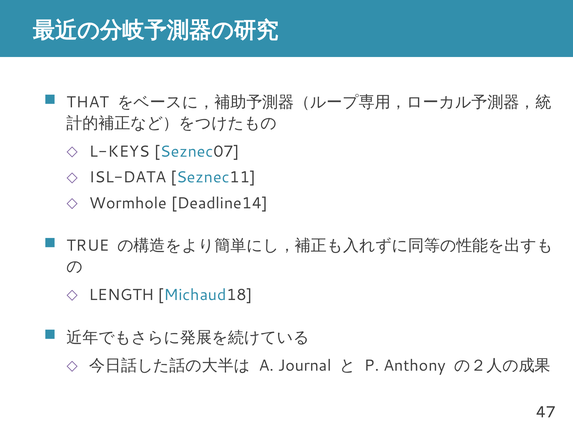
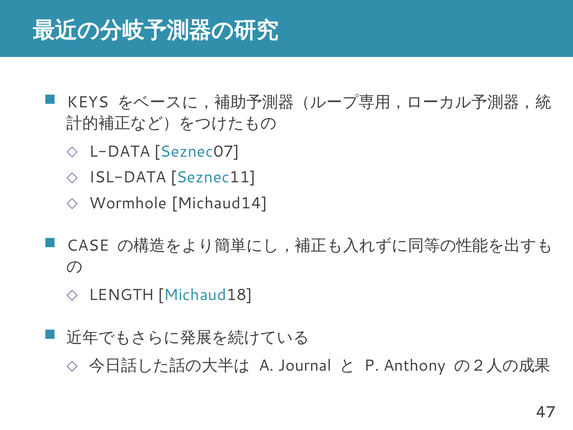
THAT: THAT -> KEYS (88, 102)
L-KEYS: L-KEYS -> L-DATA (120, 151)
Deadline14: Deadline14 -> Michaud14 (219, 203)
TRUE: TRUE -> CASE (88, 246)
